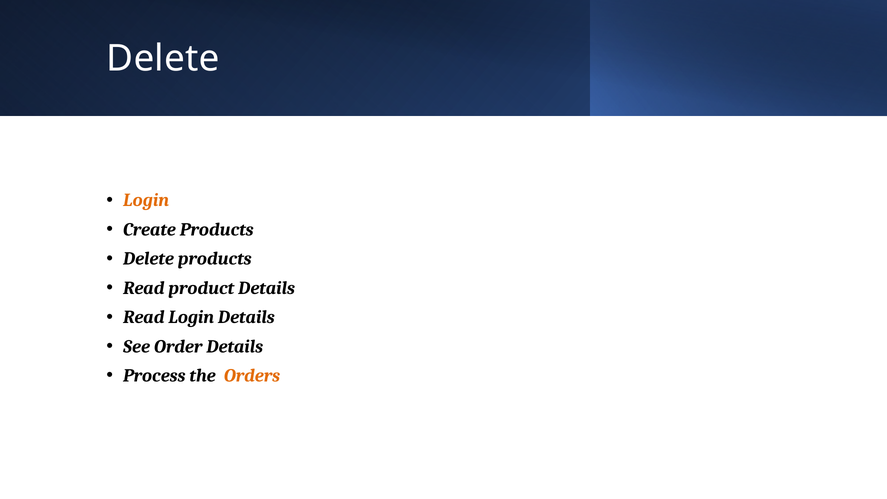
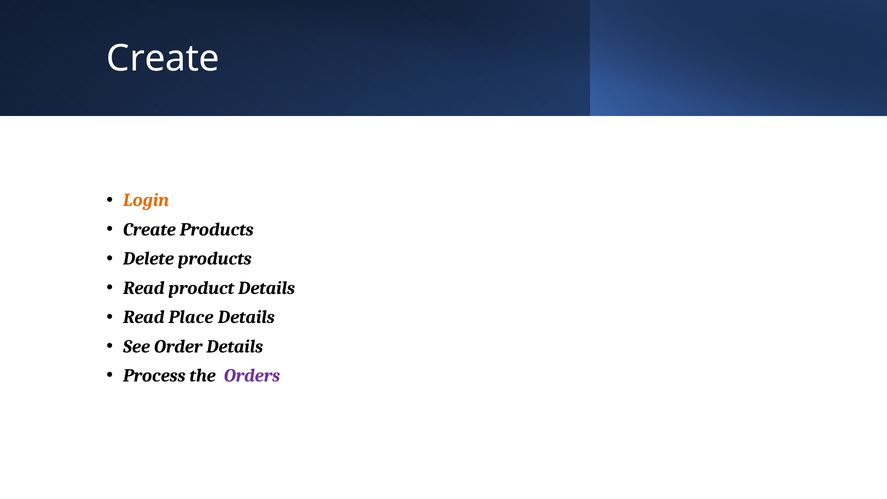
Delete: Delete -> Create (163, 59)
Read Login: Login -> Place (191, 317)
Orders colour: orange -> purple (252, 376)
